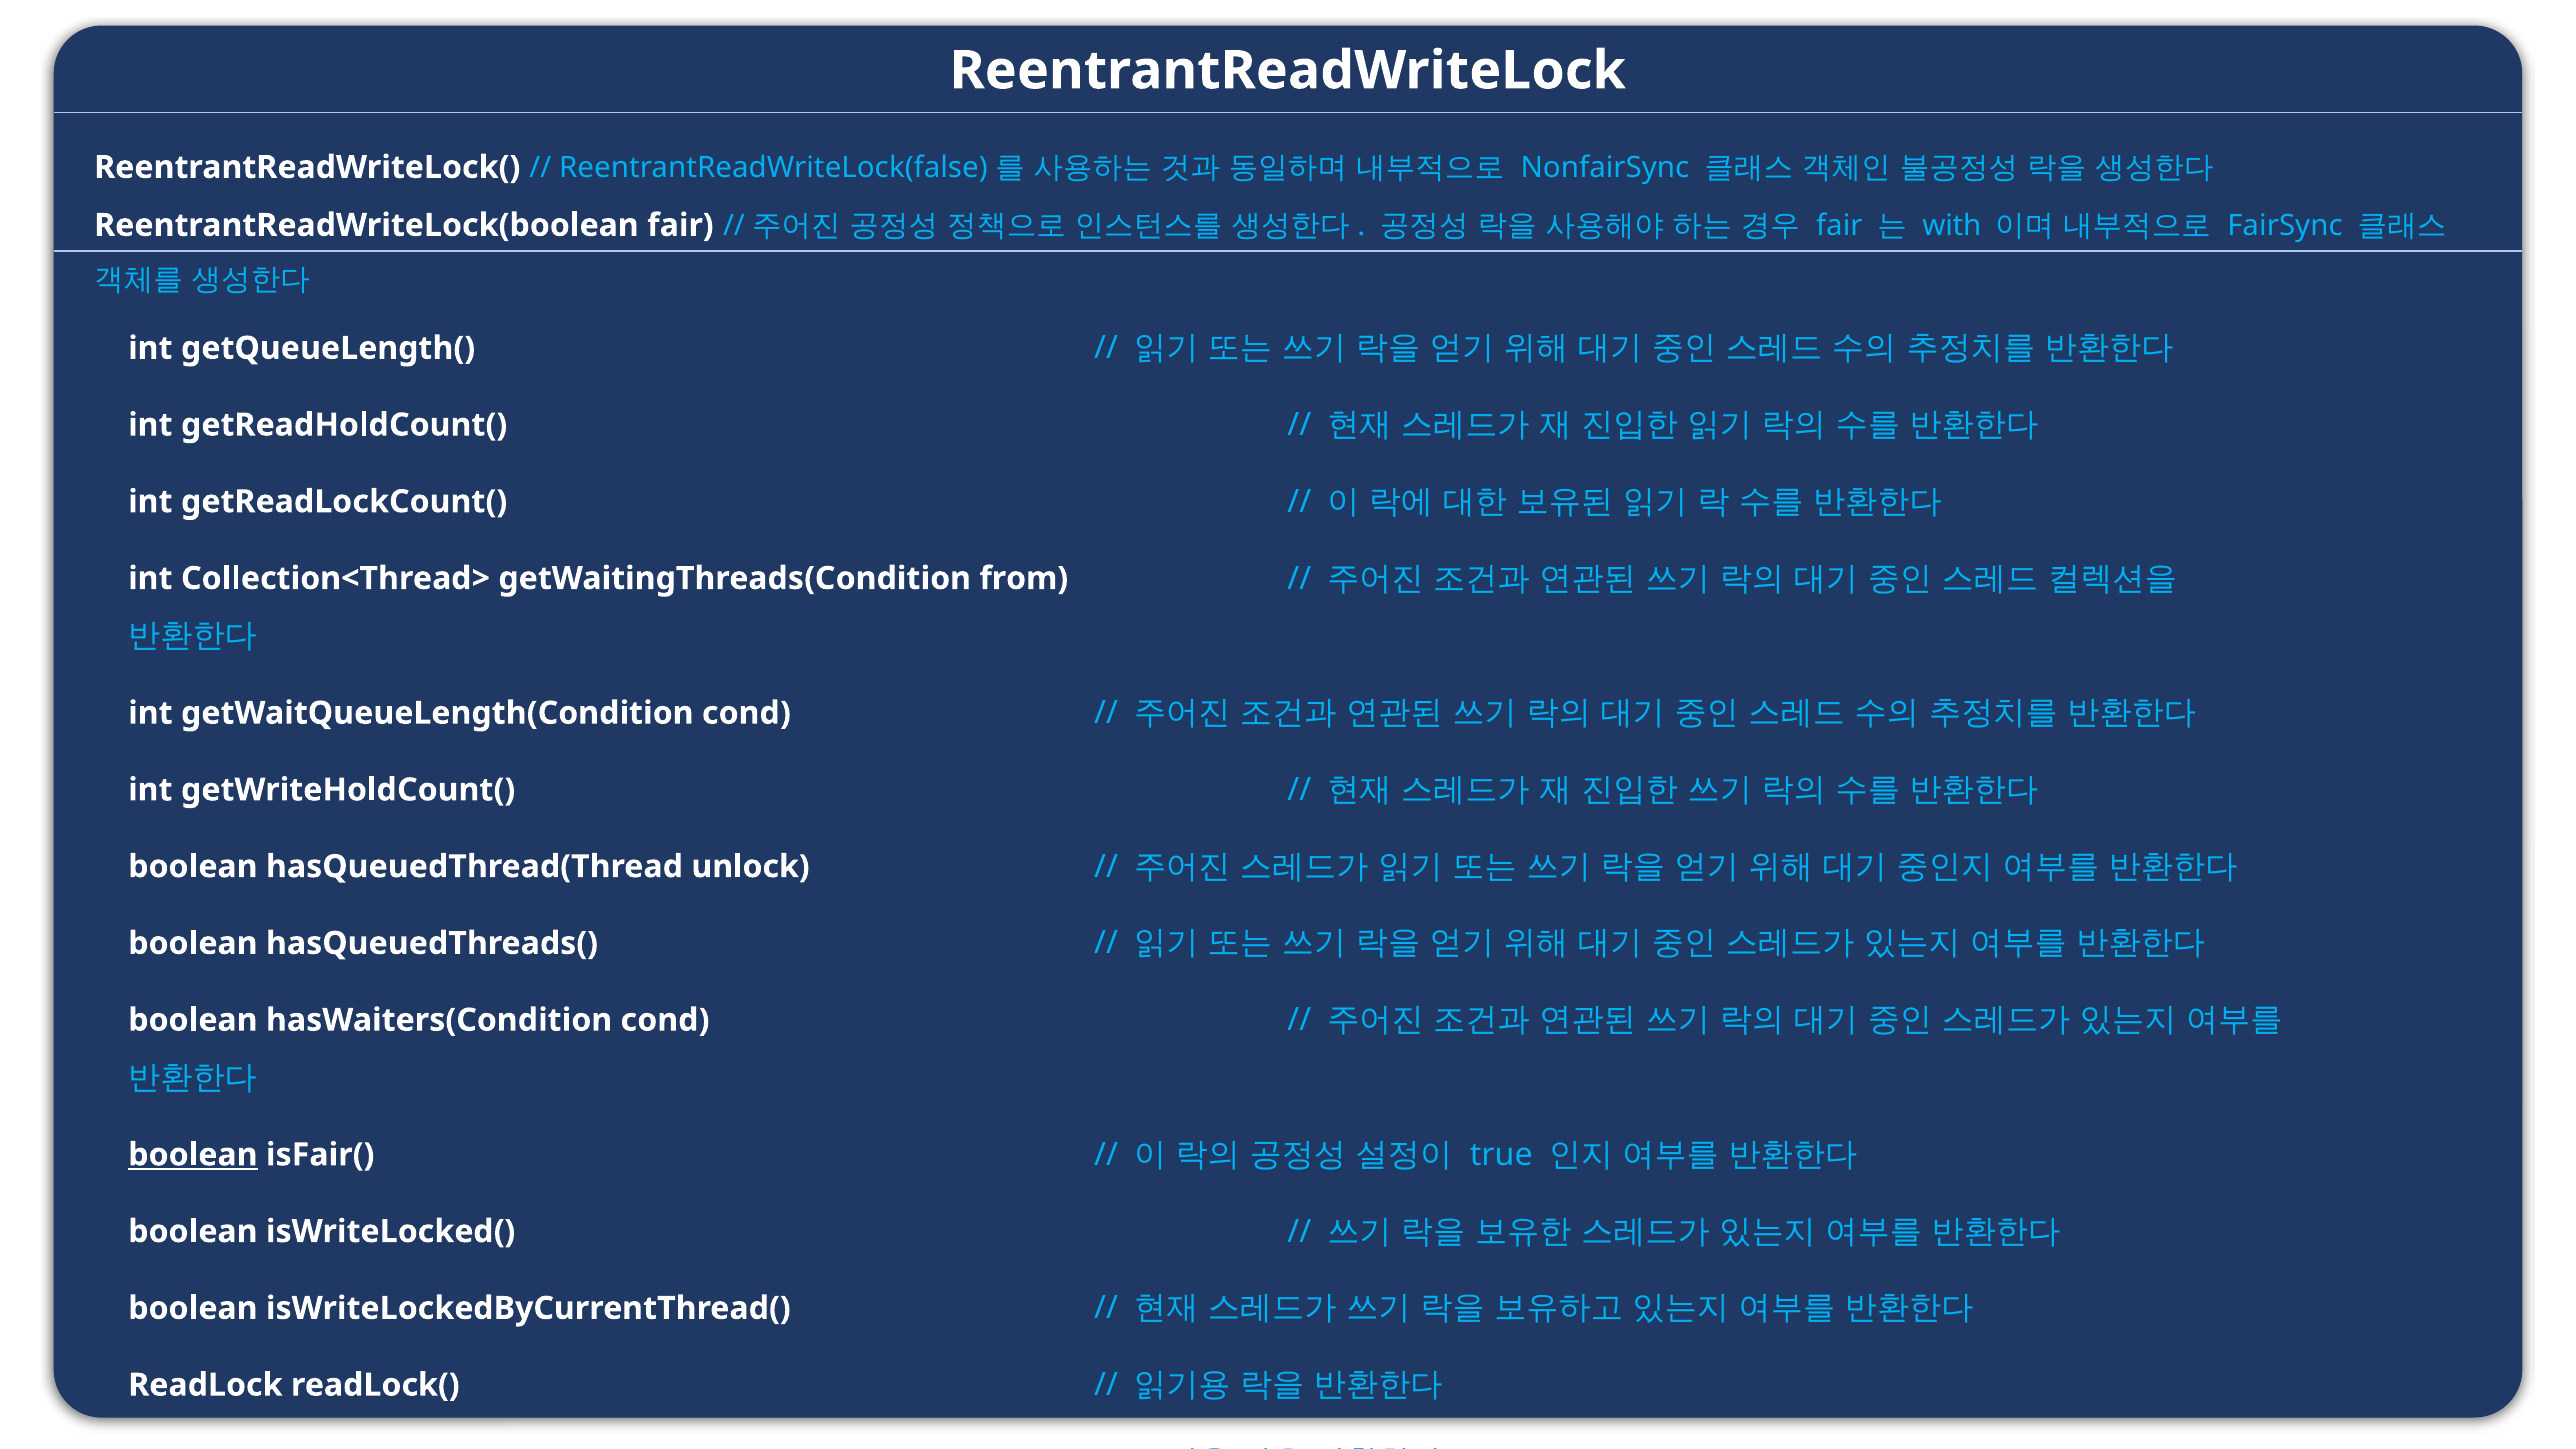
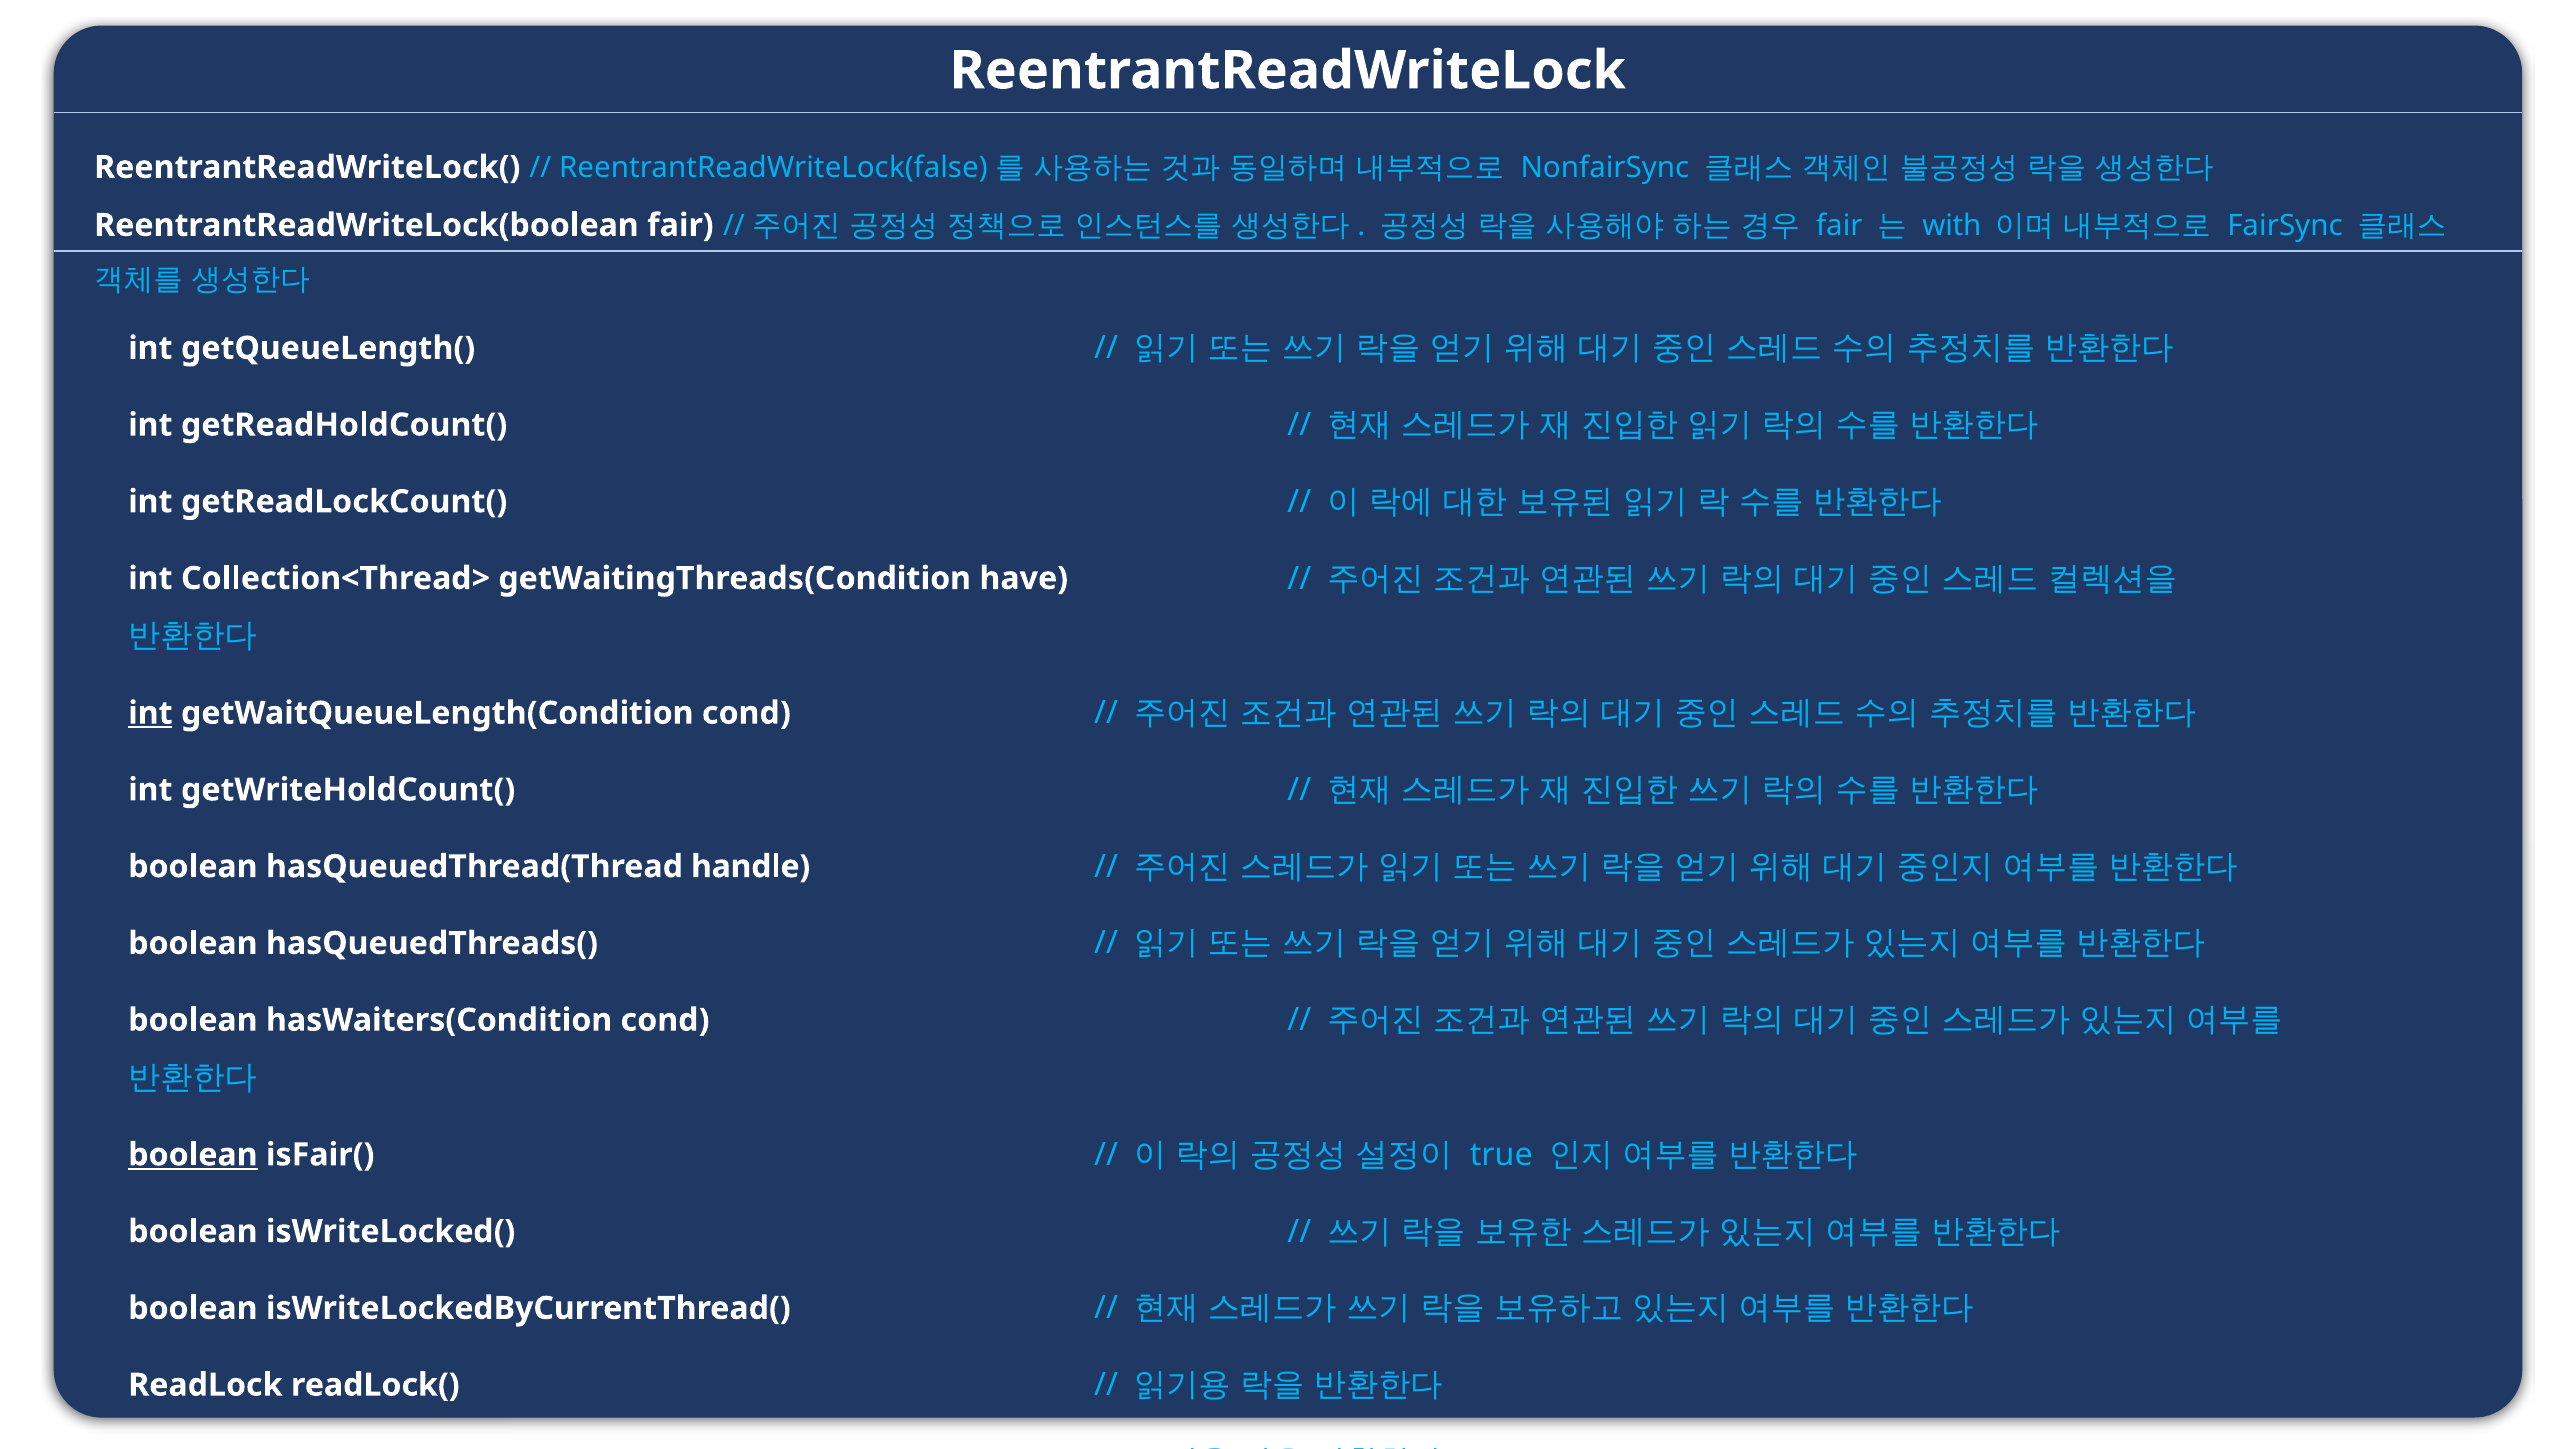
from: from -> have (1024, 578)
int underline: none -> present (150, 713)
unlock: unlock -> handle (751, 867)
